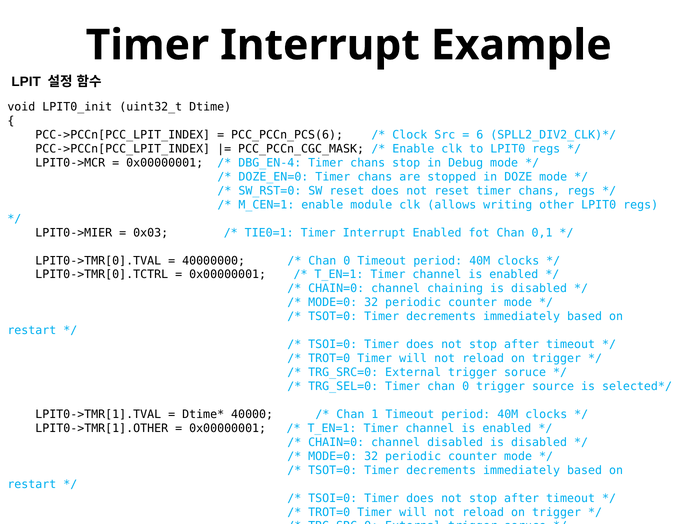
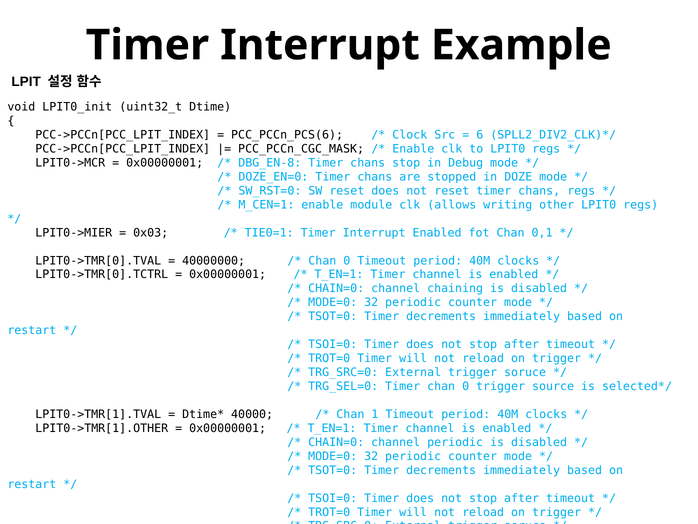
DBG_EN-4: DBG_EN-4 -> DBG_EN-8 (270, 163)
channel disabled: disabled -> periodic (455, 442)
